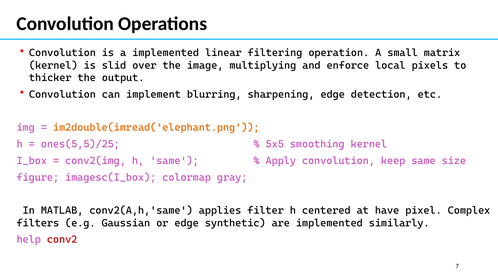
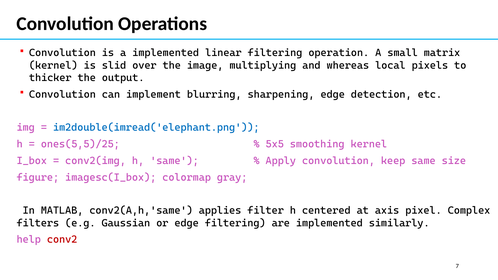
enforce: enforce -> whereas (348, 65)
im2double(imread('elephant.png colour: orange -> blue (156, 128)
have: have -> axis (387, 211)
edge synthetic: synthetic -> filtering (235, 223)
